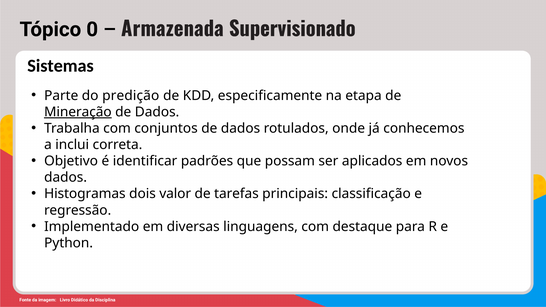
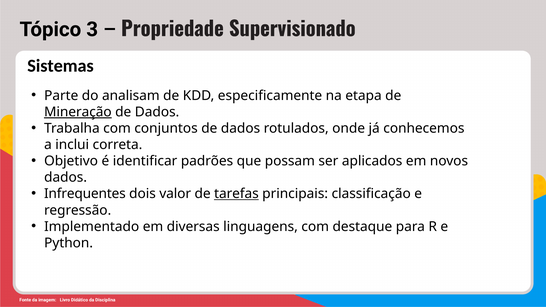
0: 0 -> 3 (92, 29)
Armazenada: Armazenada -> Propriedade (172, 29)
predição: predição -> analisam (131, 96)
Histogramas: Histogramas -> Infrequentes (85, 194)
tarefas underline: none -> present (236, 194)
